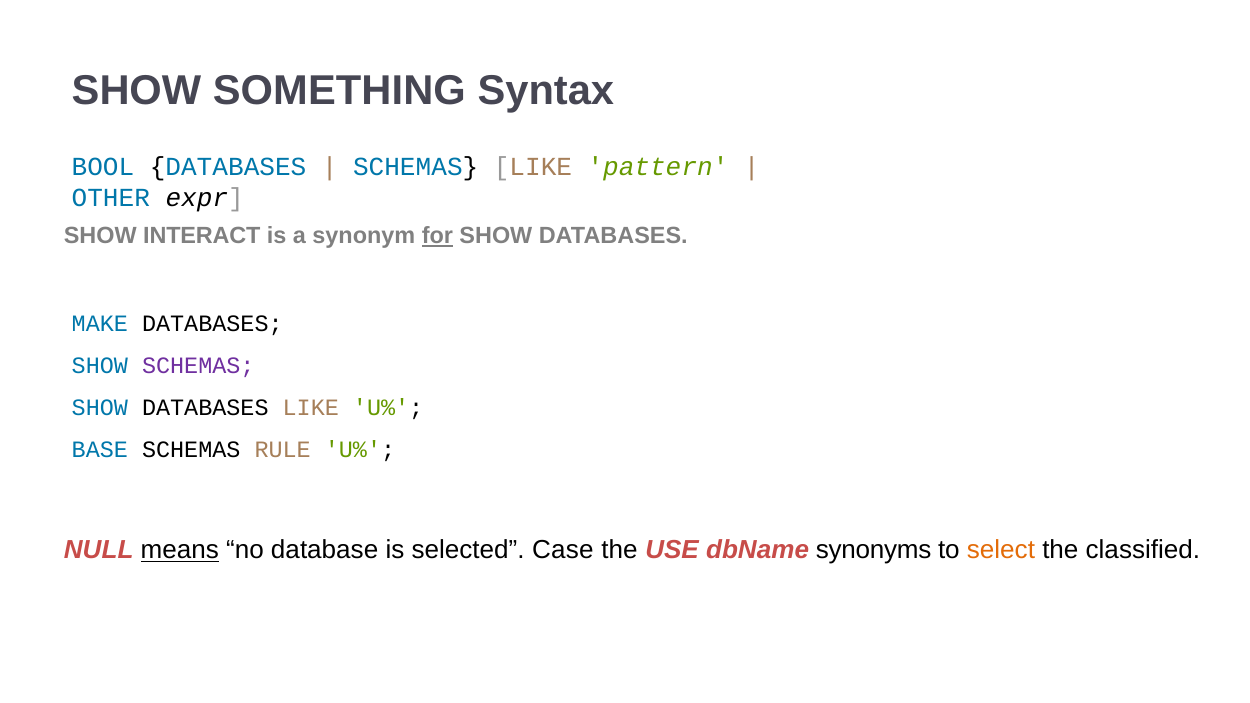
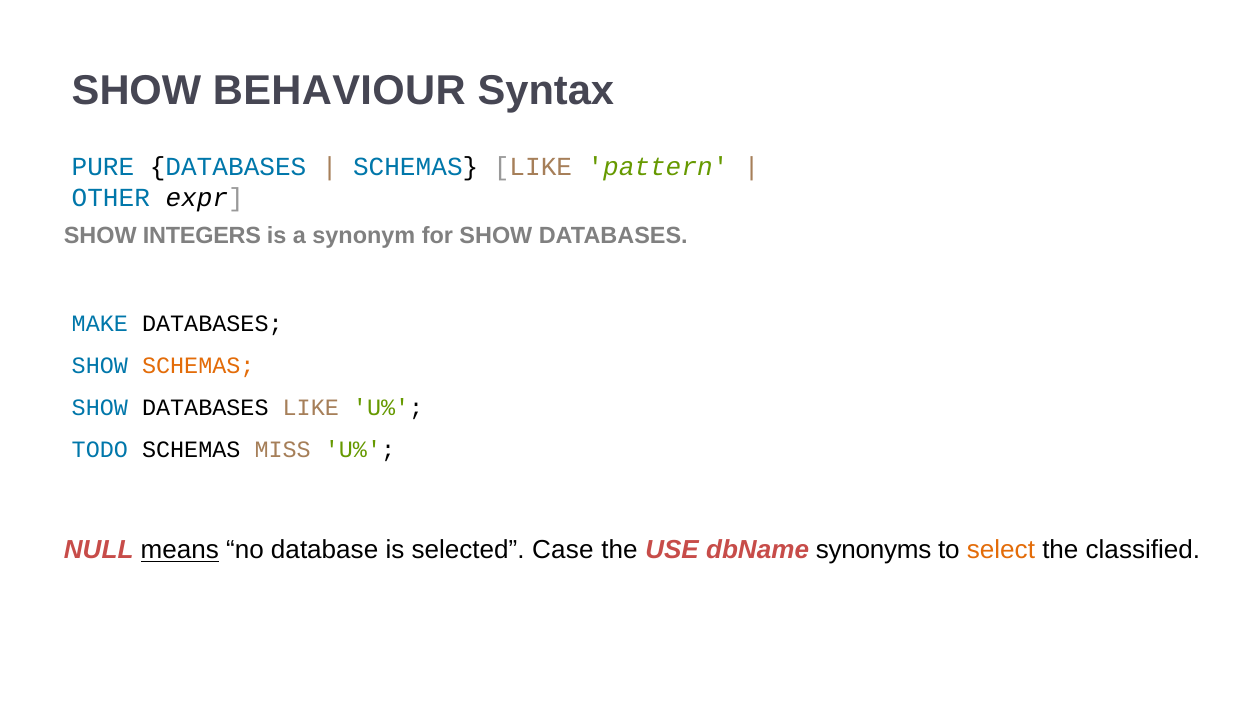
SOMETHING: SOMETHING -> BEHAVIOUR (339, 90)
BOOL: BOOL -> PURE (103, 167)
INTERACT: INTERACT -> INTEGERS (202, 236)
for underline: present -> none (437, 236)
SCHEMAS colour: purple -> orange (198, 366)
BASE: BASE -> TODO (100, 450)
RULE: RULE -> MISS (283, 450)
